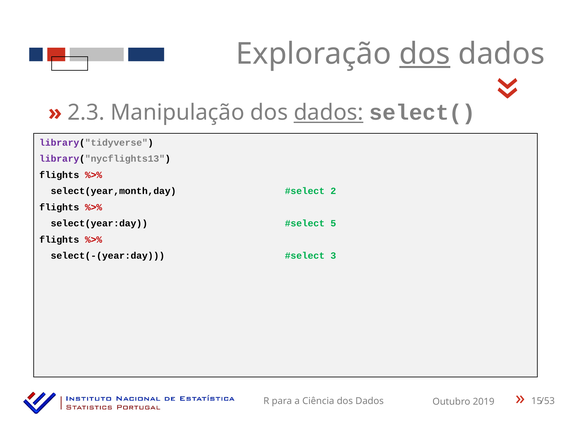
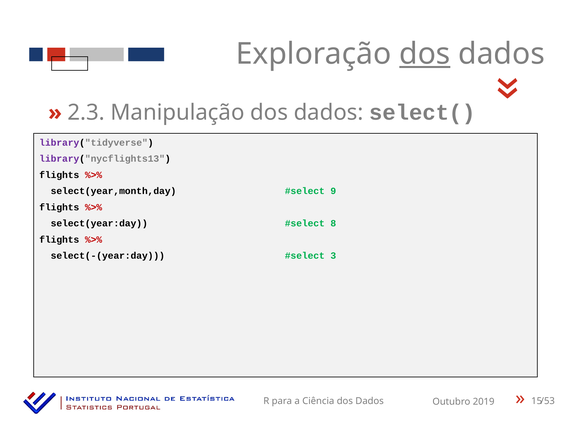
dados underline: present -> none (329, 113)
2: 2 -> 9 (333, 191)
5: 5 -> 8 (333, 224)
